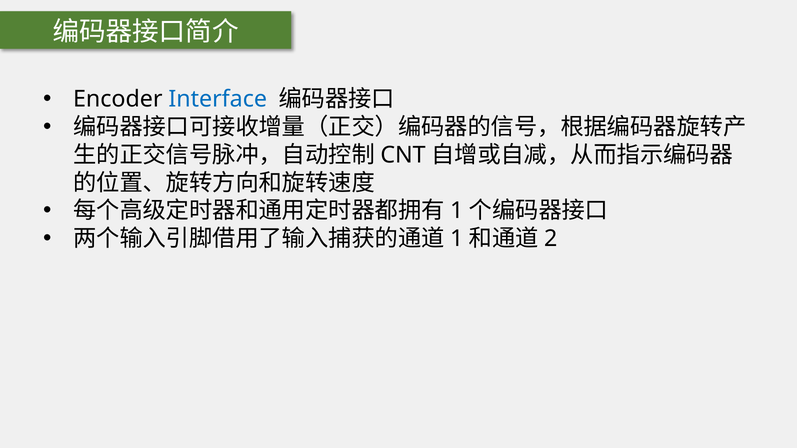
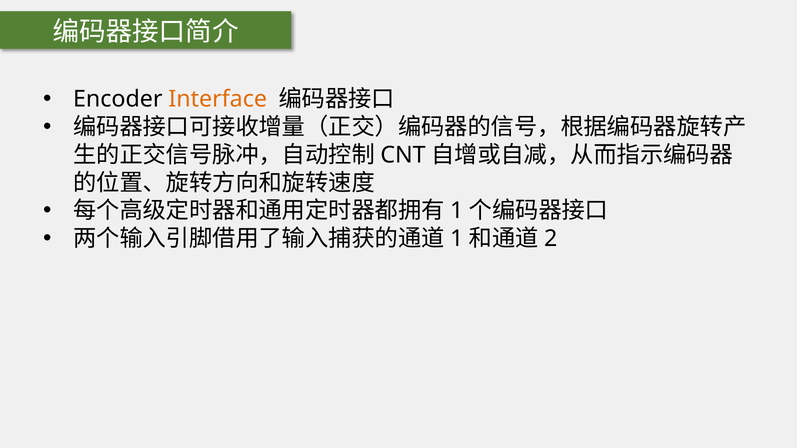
Interface colour: blue -> orange (218, 99)
